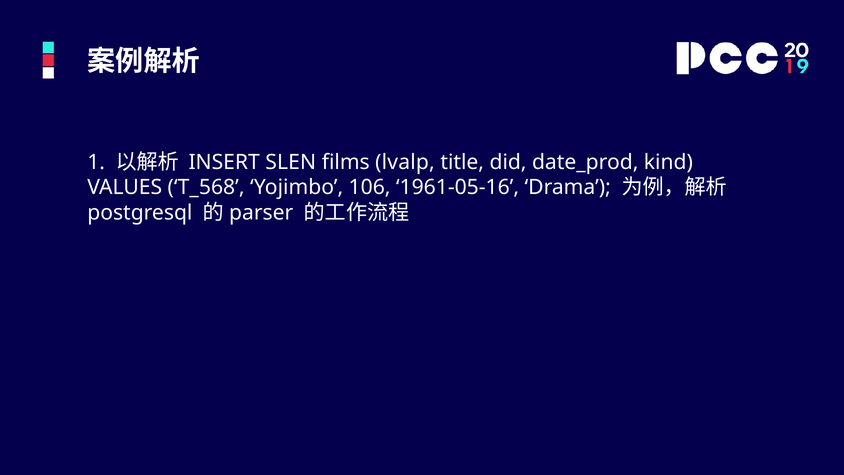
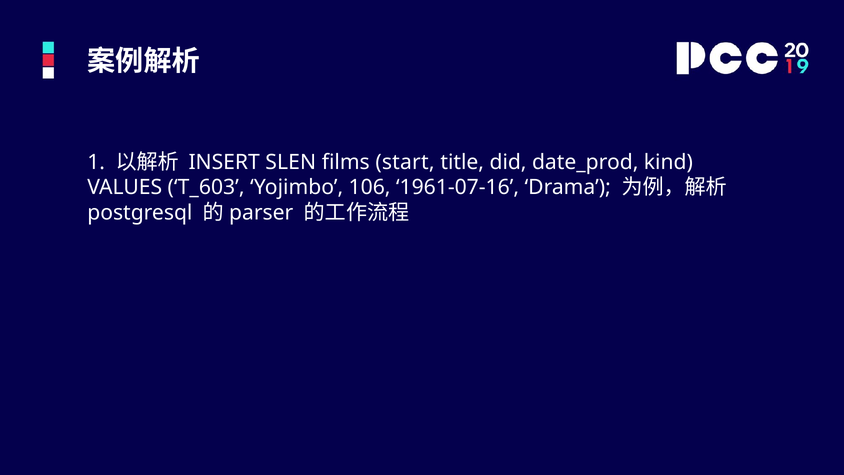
lvalp: lvalp -> start (405, 162)
T_568: T_568 -> T_603 (206, 187)
1961-05-16: 1961-05-16 -> 1961-07-16 (457, 187)
